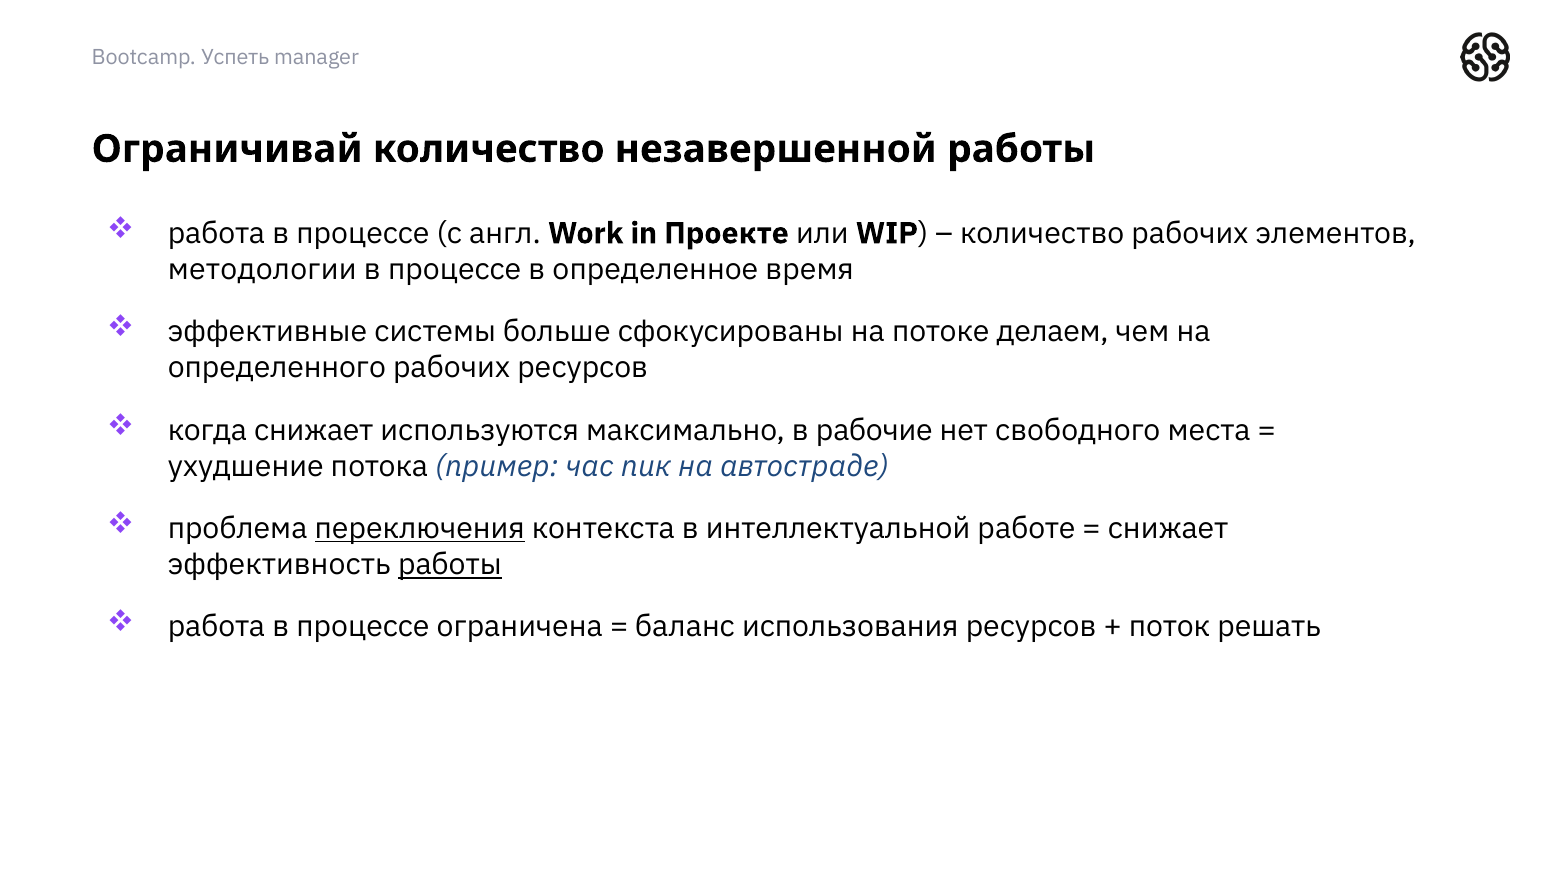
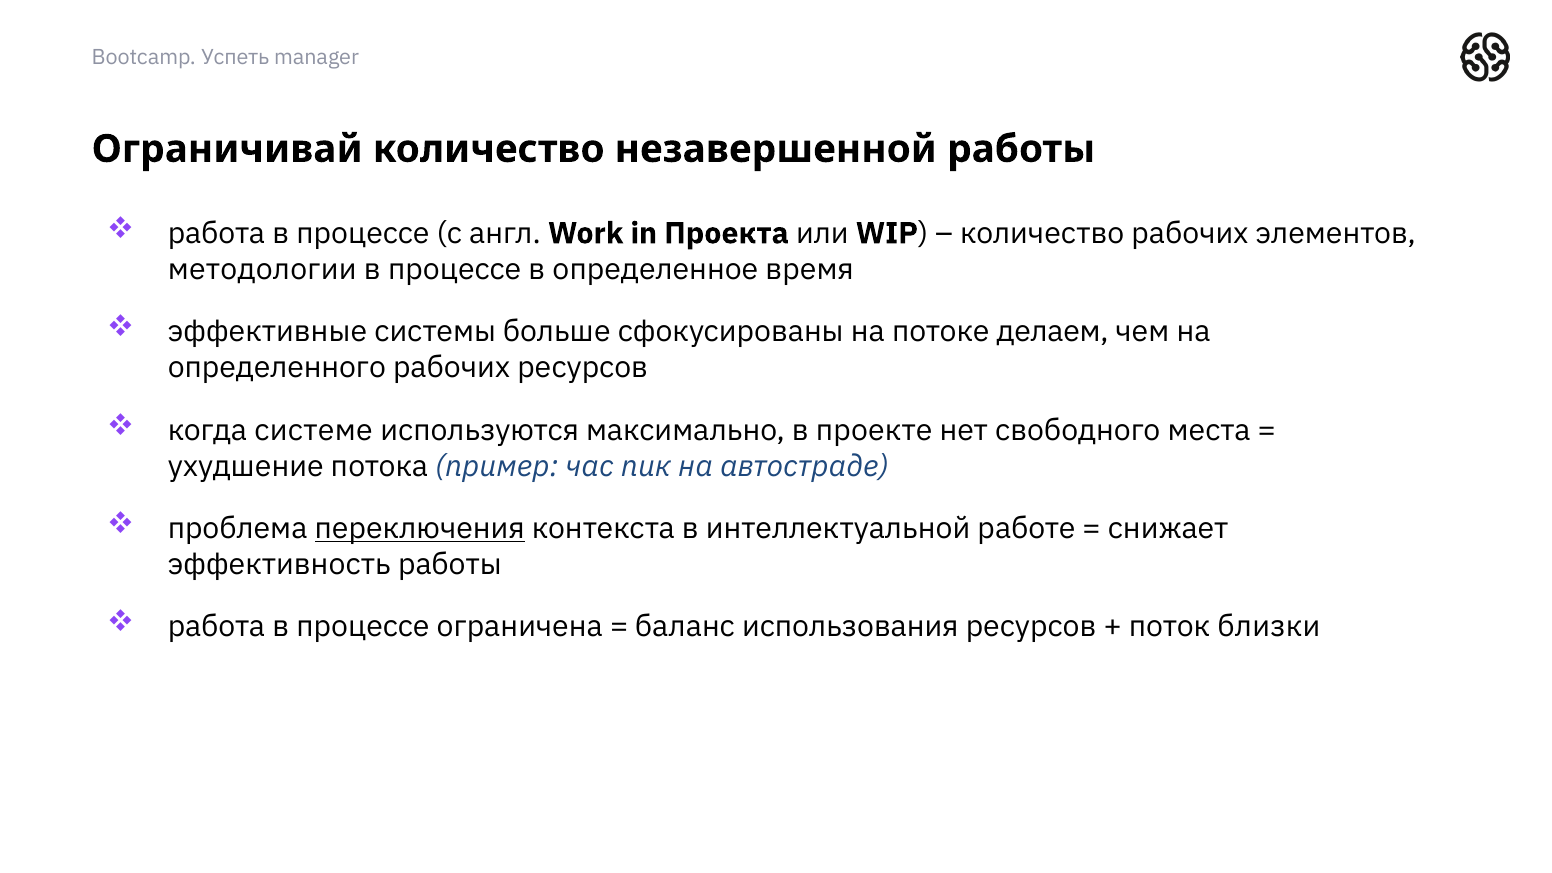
Проекте: Проекте -> Проекта (727, 233)
когда снижает: снижает -> системе (314, 430)
рабочие: рабочие -> проекте (874, 430)
работы underline: present -> none (450, 565)
решать: решать -> близки (1269, 627)
